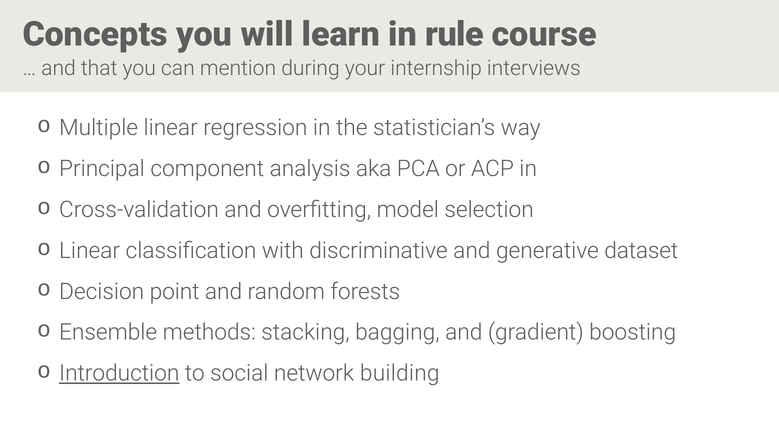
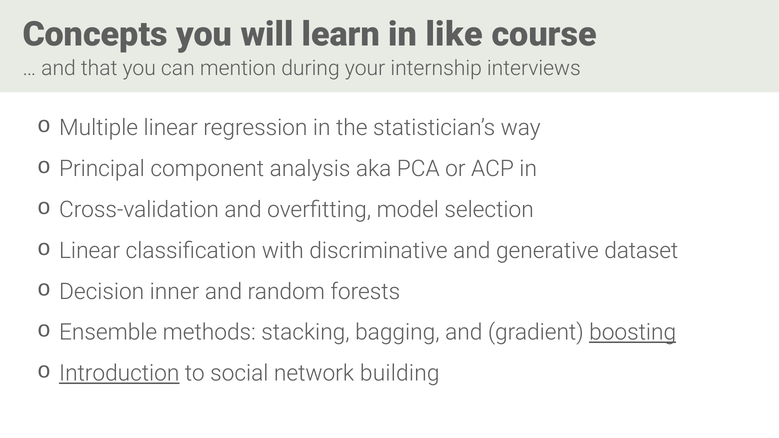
rule: rule -> like (454, 35)
point: point -> inner (175, 292)
boosting underline: none -> present (633, 333)
